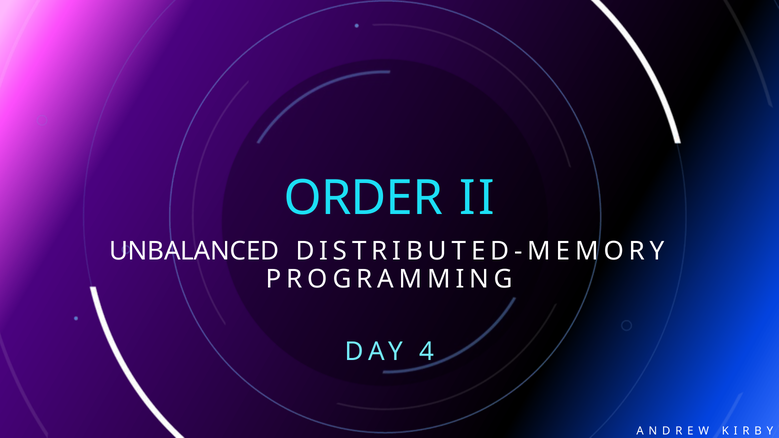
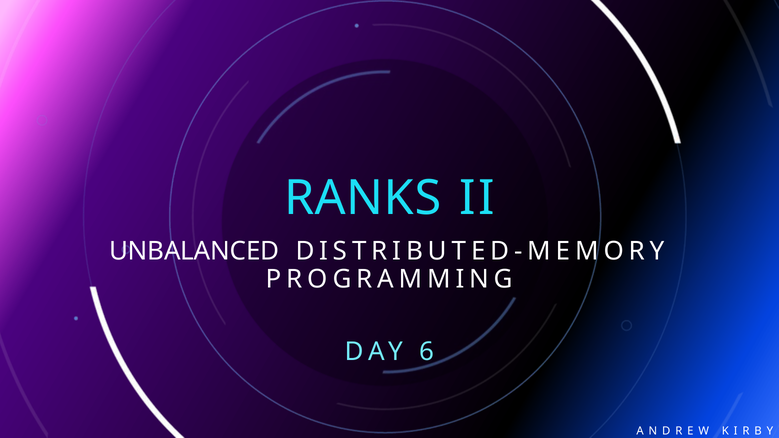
ORDER: ORDER -> RANKS (363, 198)
4: 4 -> 6 (427, 352)
